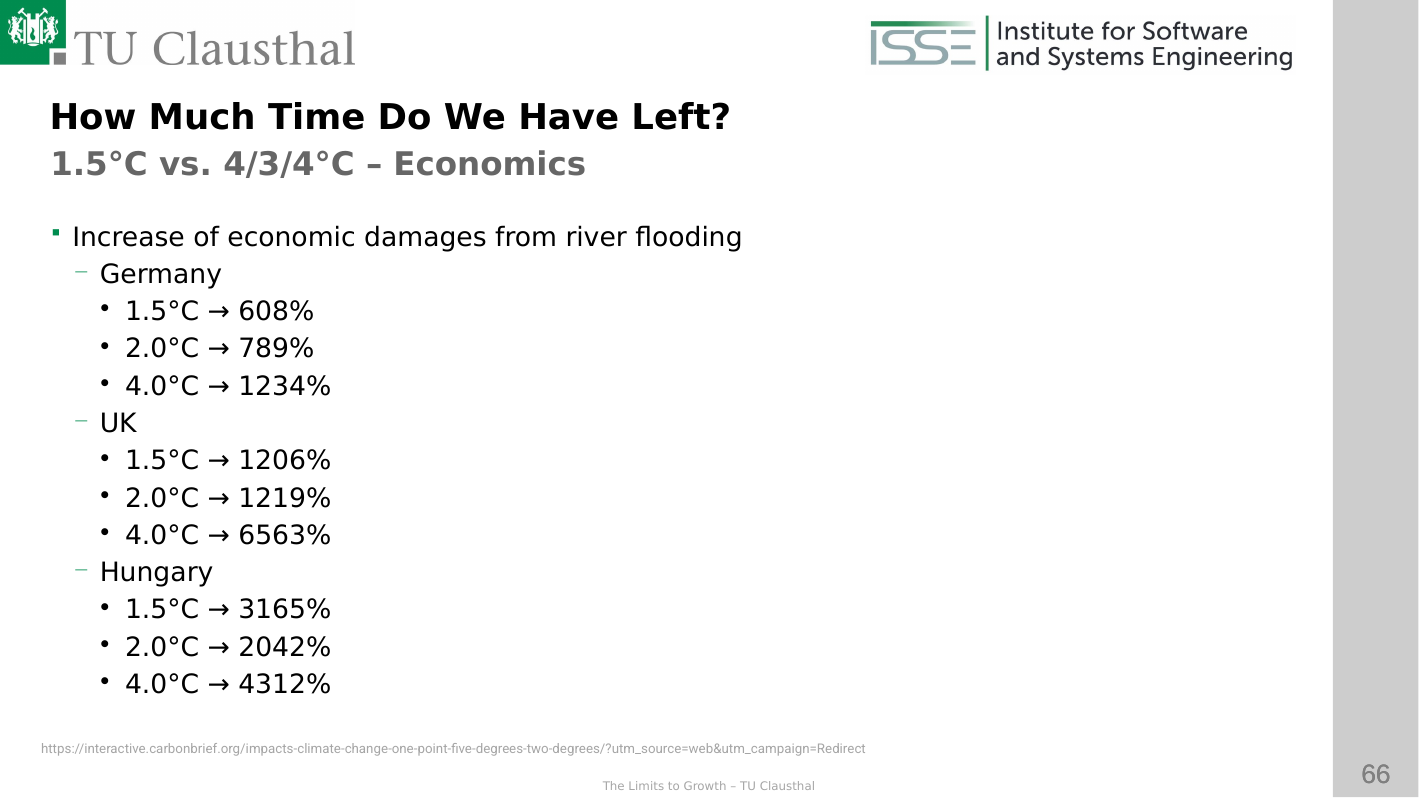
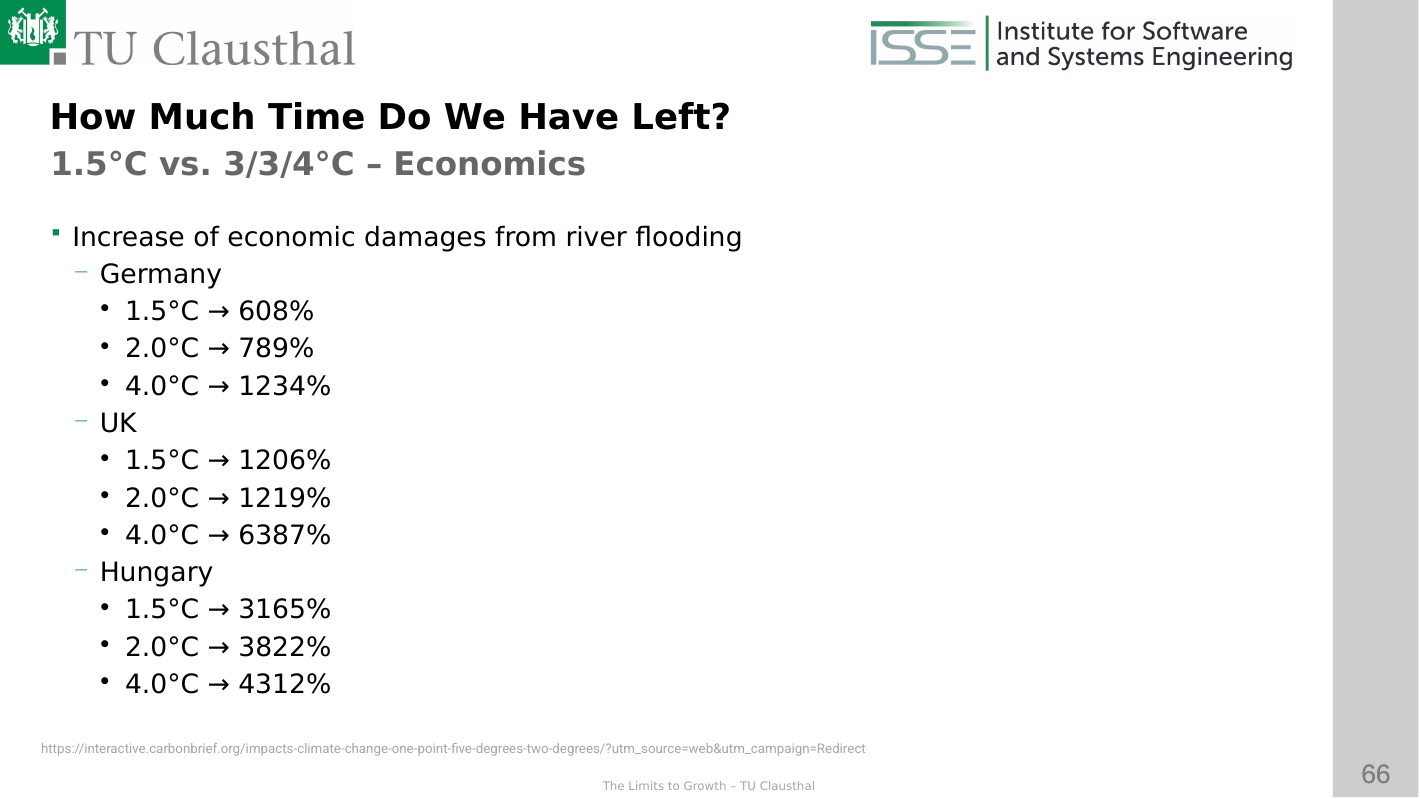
4/3/4°C: 4/3/4°C -> 3/3/4°C (289, 164)
6563%: 6563% -> 6387% (285, 535)
2042%: 2042% -> 3822% (285, 647)
